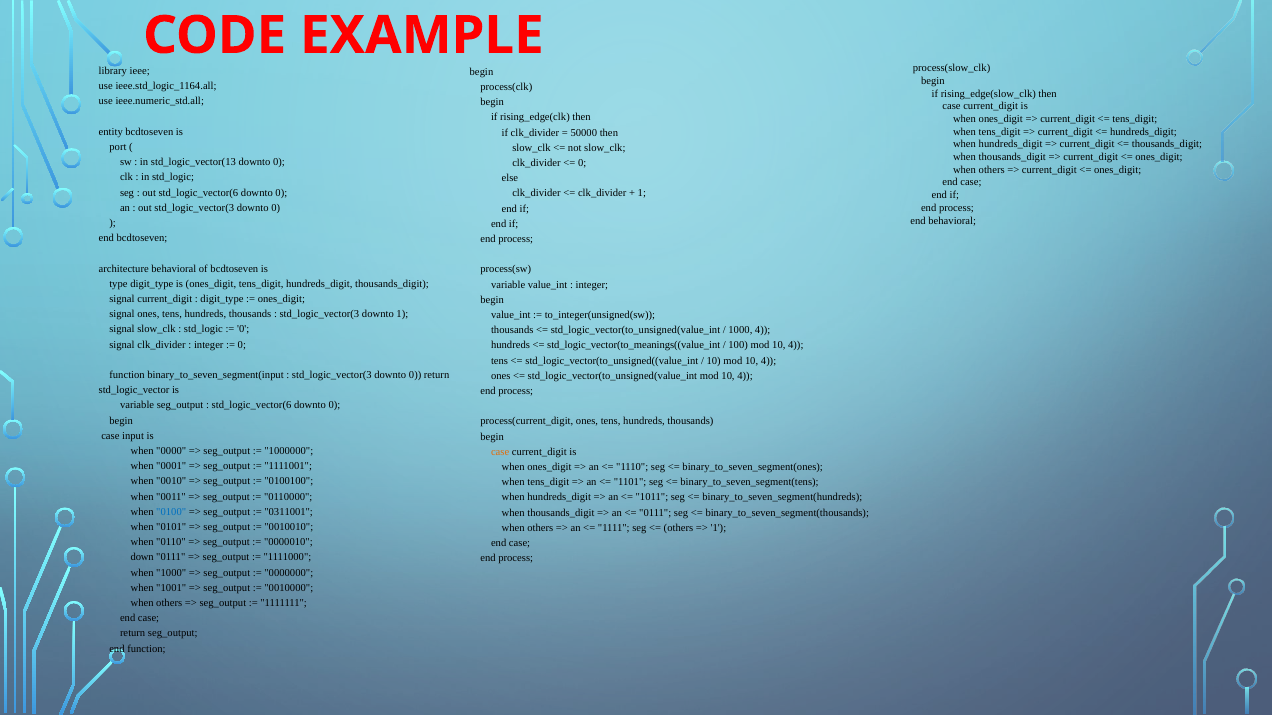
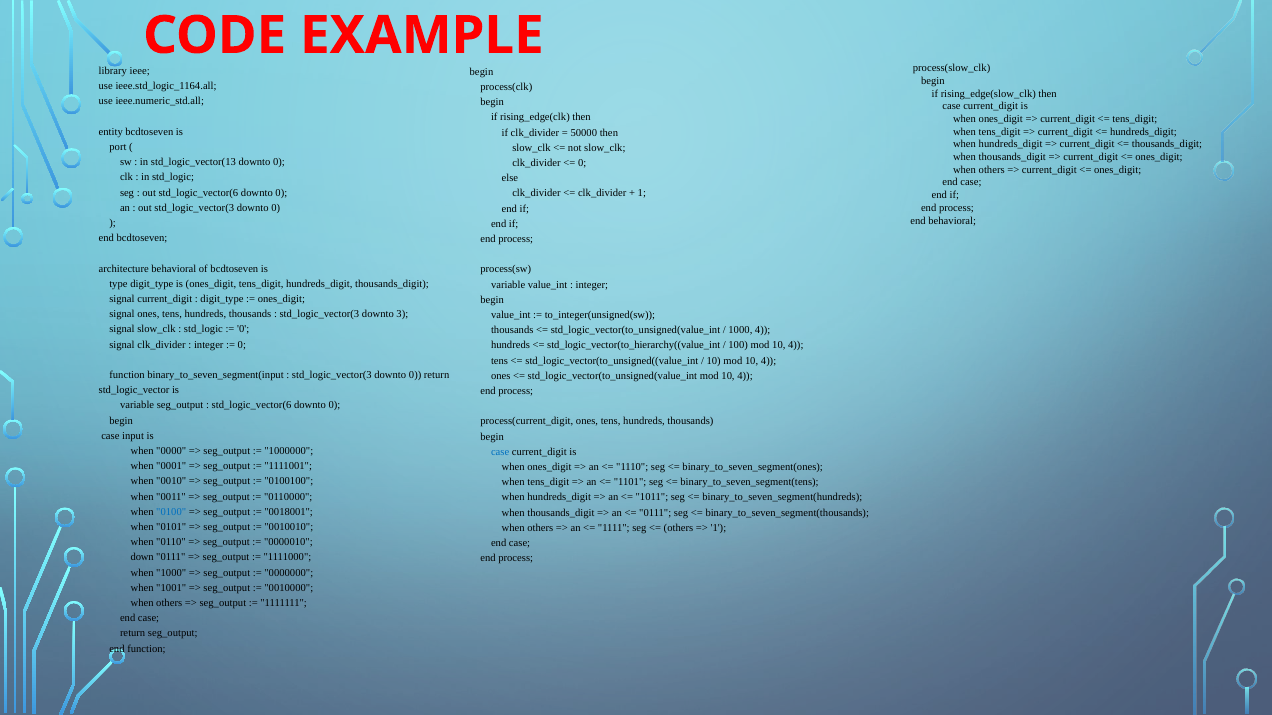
downto 1: 1 -> 3 (402, 314)
std_logic_vector(to_meanings((value_int: std_logic_vector(to_meanings((value_int -> std_logic_vector(to_hierarchy((value_int (634, 346)
case colour: orange -> blue (500, 452)
0311001: 0311001 -> 0018001 (289, 512)
